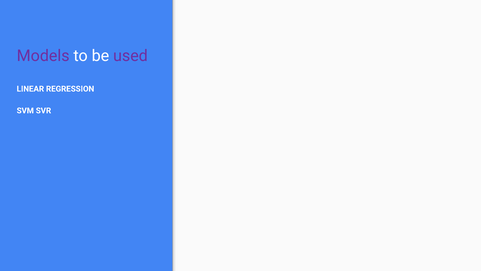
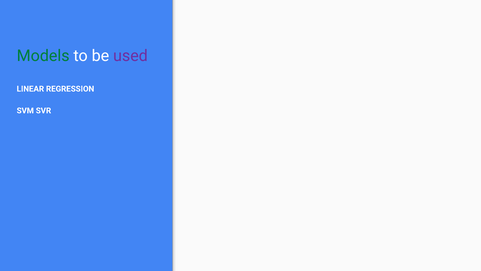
Models colour: purple -> green (43, 56)
